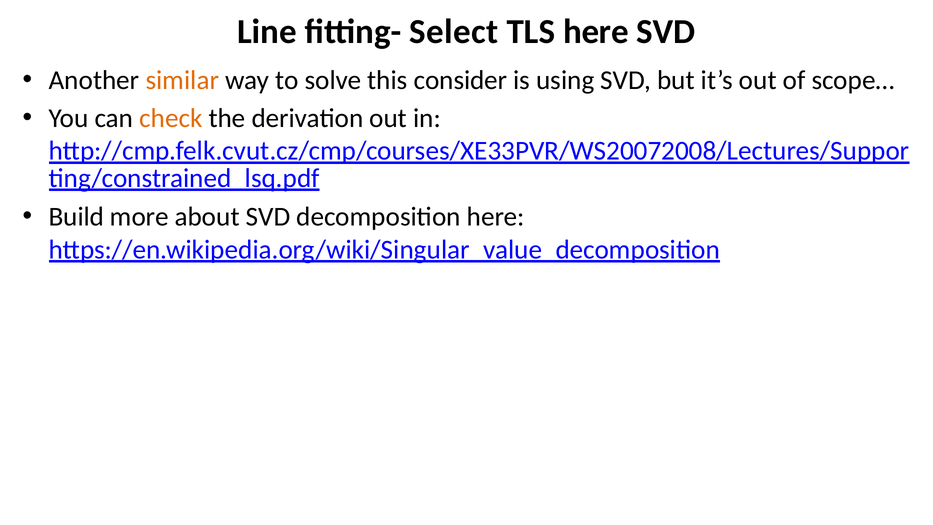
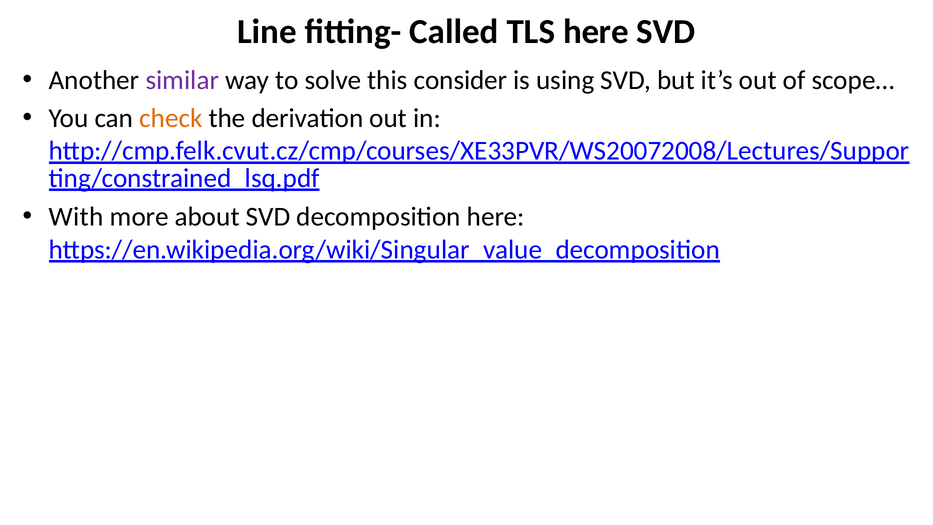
Select: Select -> Called (454, 32)
similar colour: orange -> purple (182, 80)
Build: Build -> With (76, 217)
